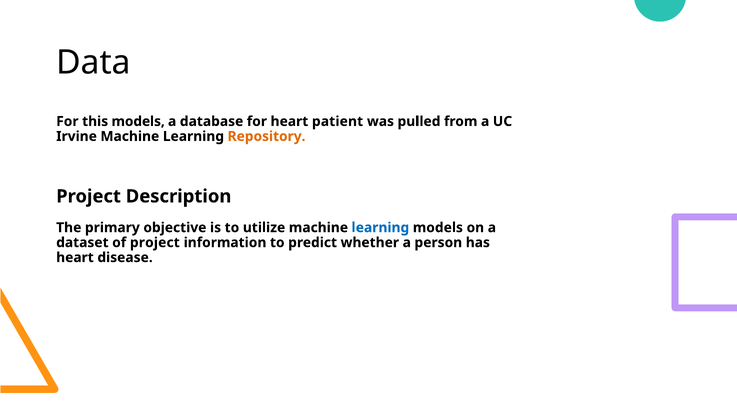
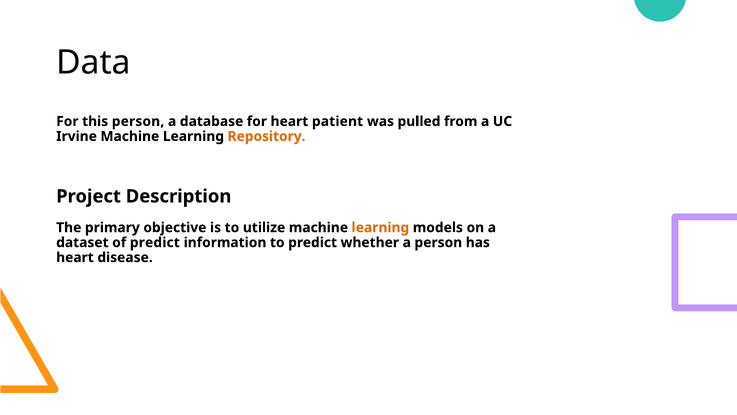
this models: models -> person (138, 121)
learning colour: blue -> orange (380, 227)
of project: project -> predict (155, 242)
